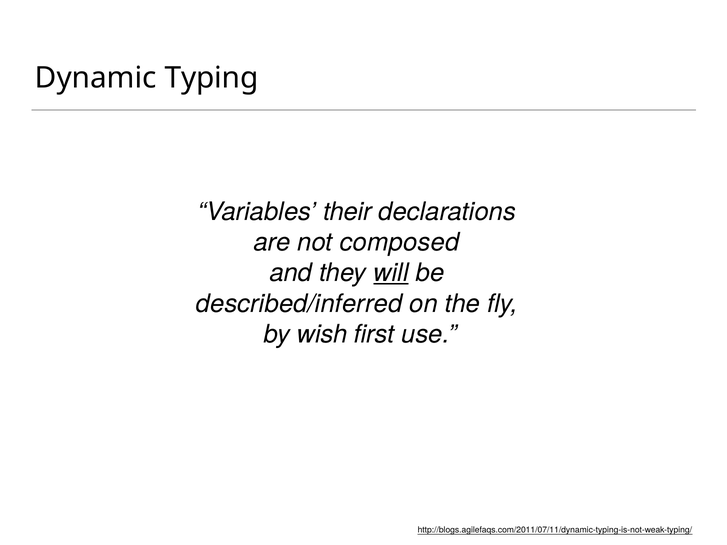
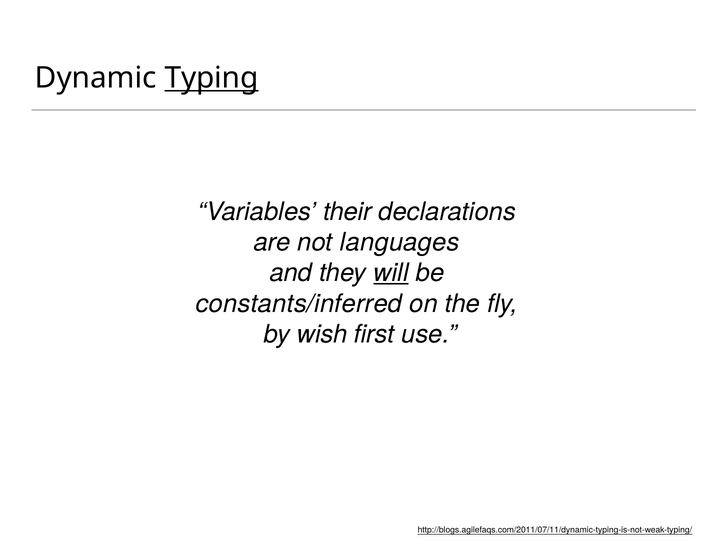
Typing underline: none -> present (212, 78)
composed: composed -> languages (400, 242)
described/inferred: described/inferred -> constants/inferred (299, 304)
